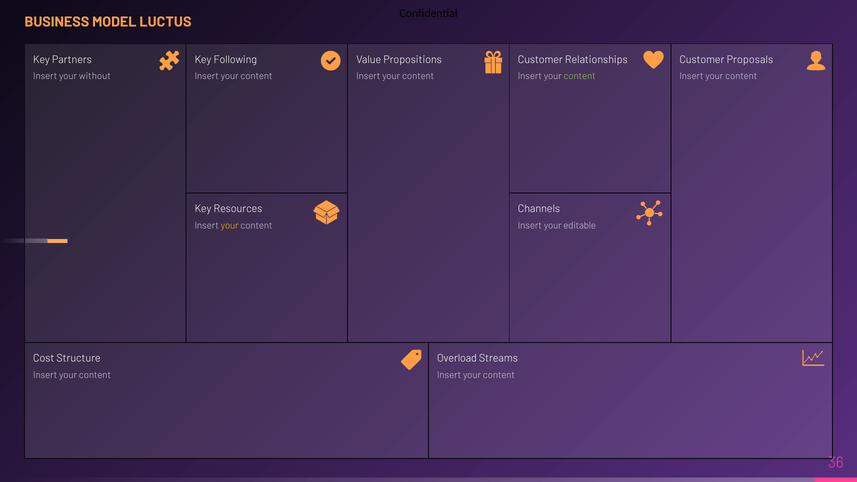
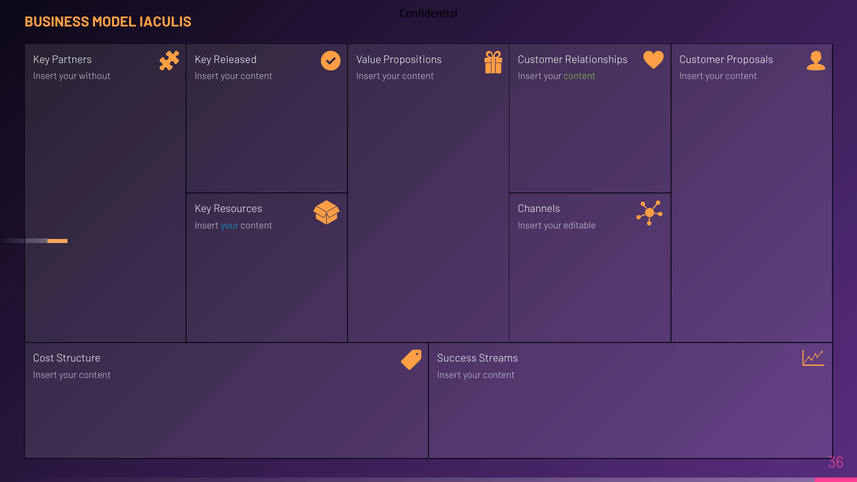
LUCTUS: LUCTUS -> IACULIS (165, 22)
Following: Following -> Released (235, 60)
your colour: yellow -> light blue (230, 226)
Overload: Overload -> Success (457, 358)
